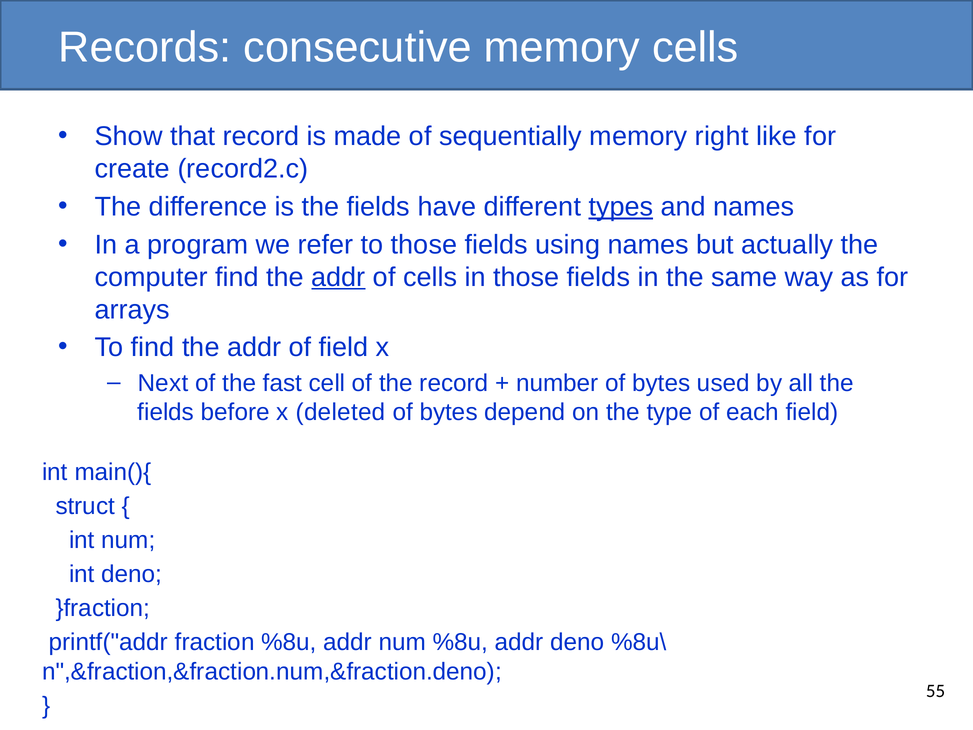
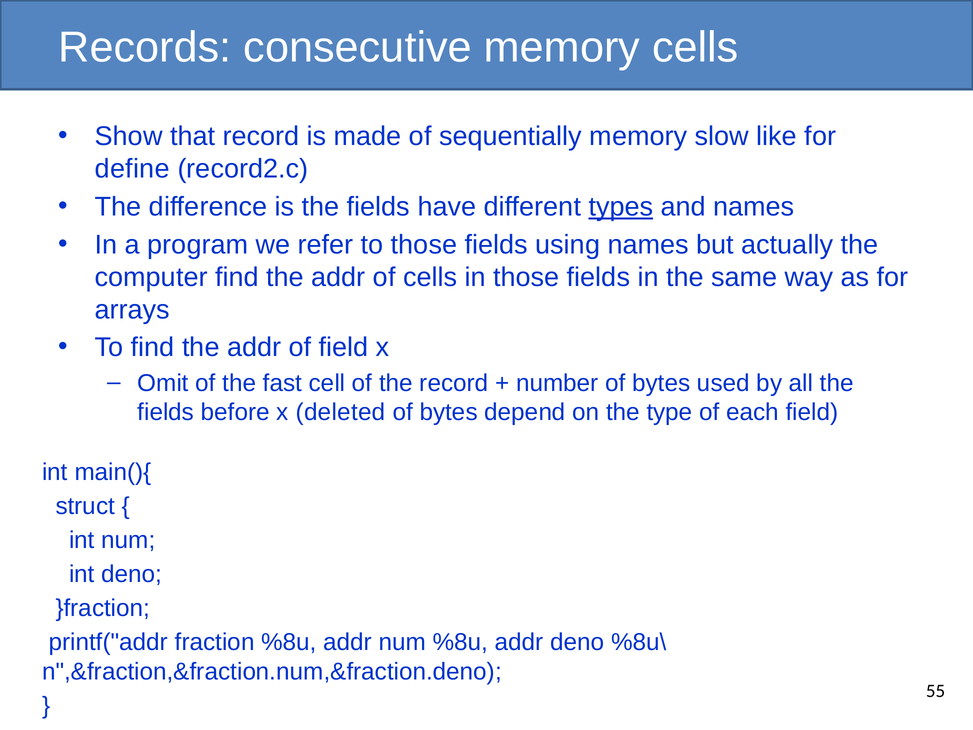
right: right -> slow (722, 136)
create: create -> define (132, 169)
addr underline: present -> none (338, 277)
Next: Next -> Omit (163, 383)
